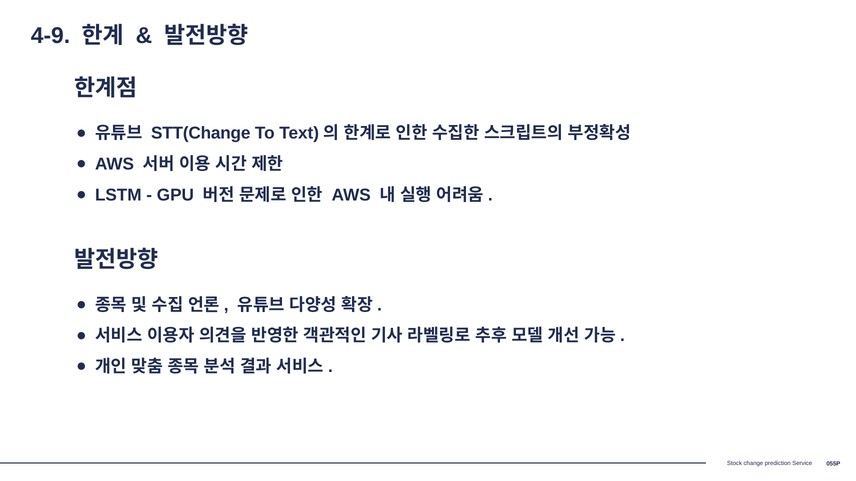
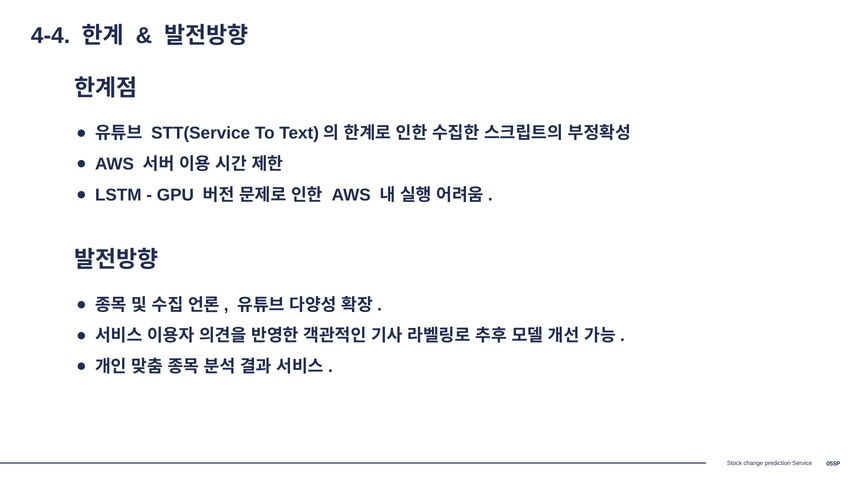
4-9: 4-9 -> 4-4 (50, 36)
STT(Change: STT(Change -> STT(Service (201, 133)
